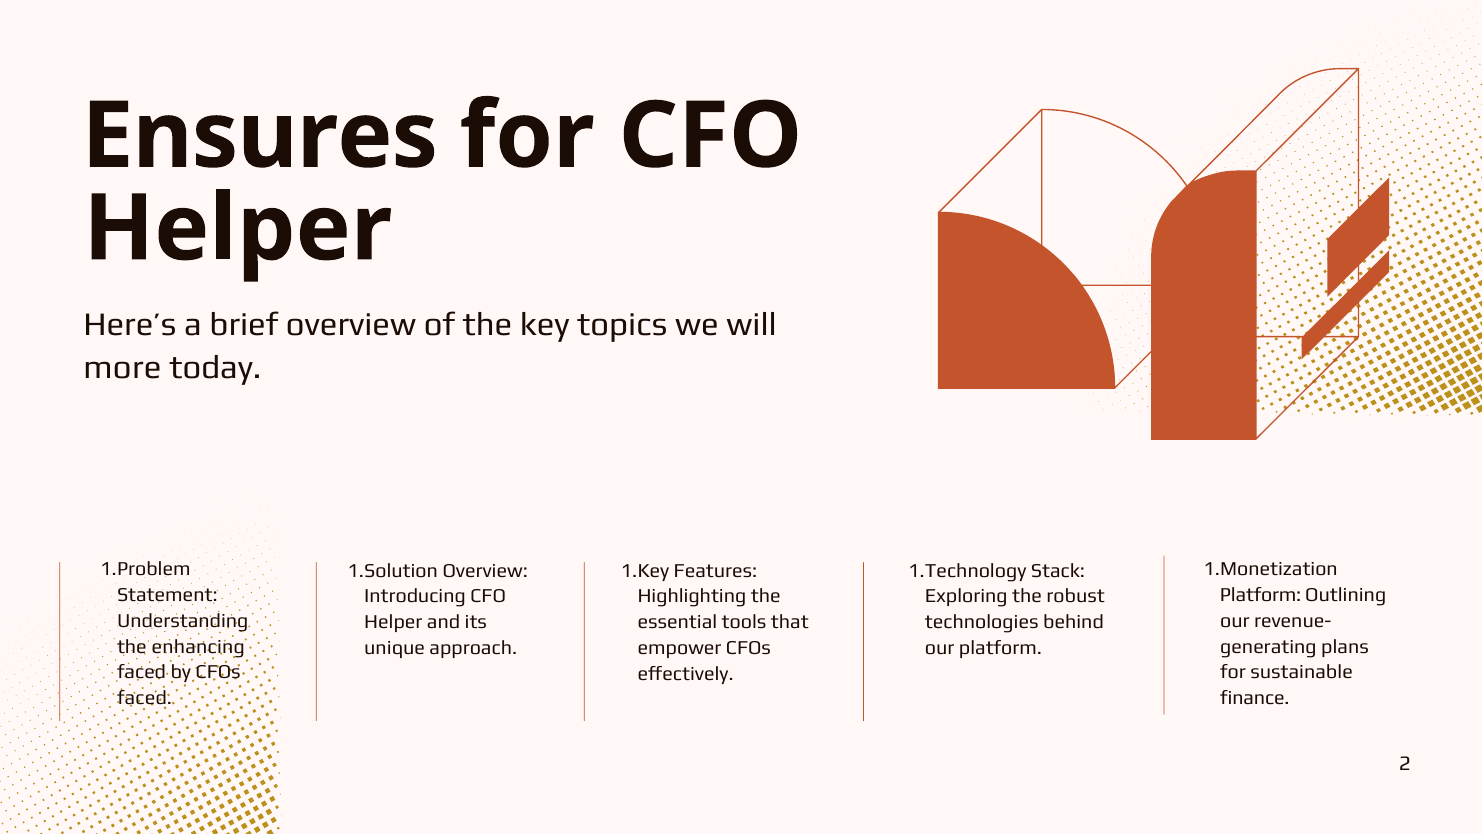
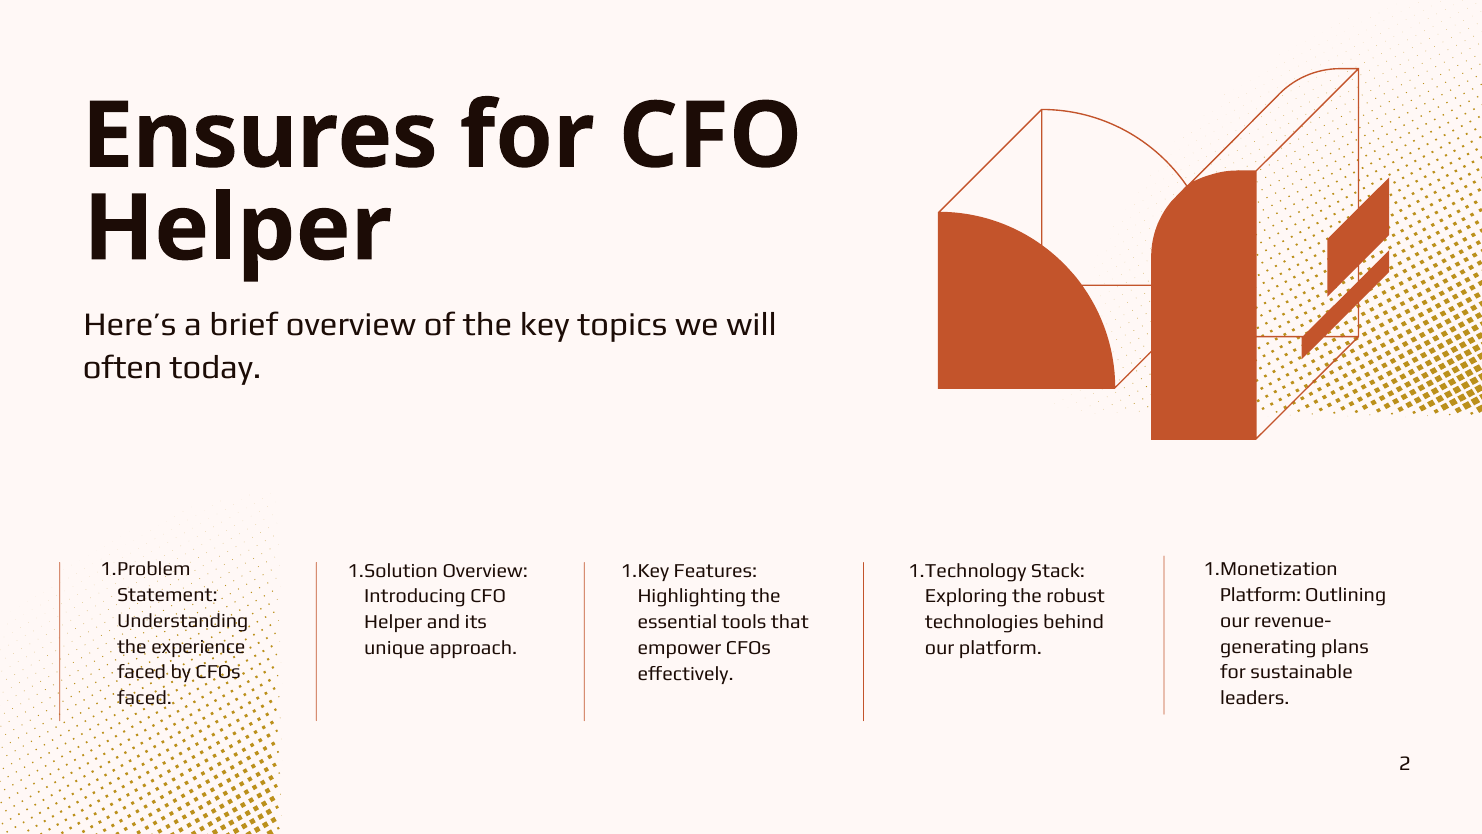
more: more -> often (123, 367)
enhancing: enhancing -> experience (198, 646)
finance: finance -> leaders (1255, 698)
